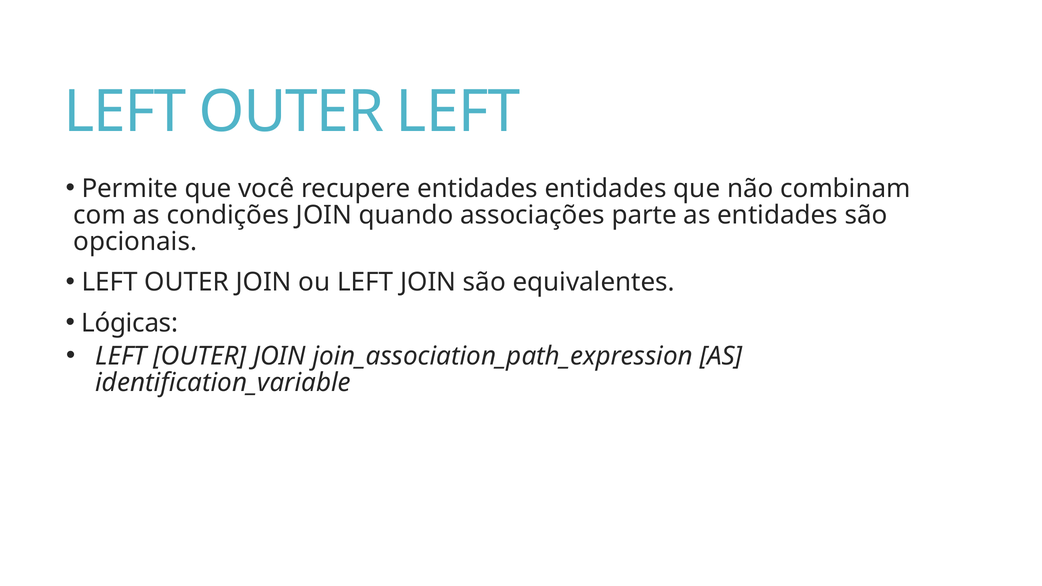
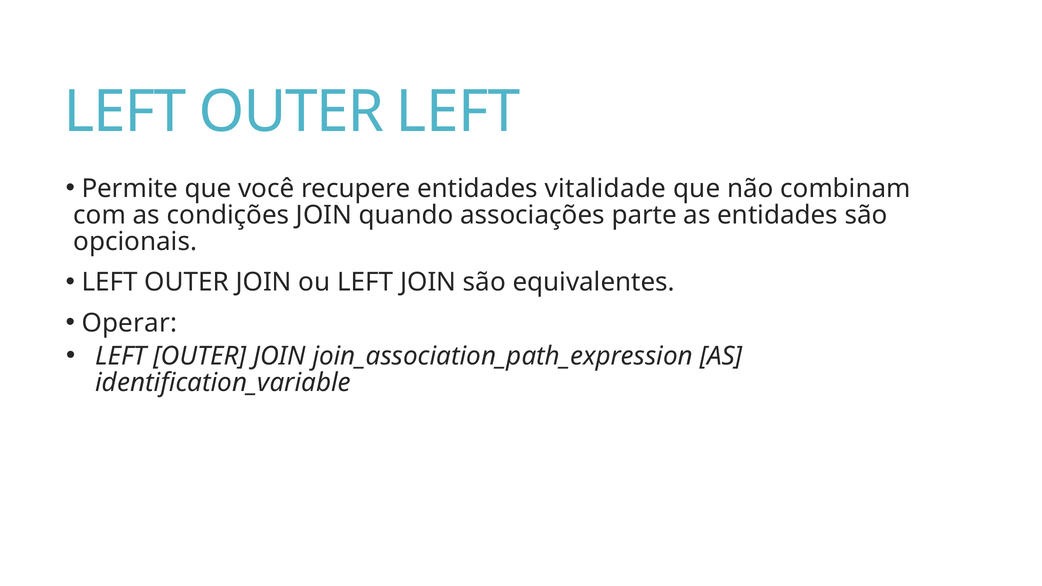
entidades entidades: entidades -> vitalidade (606, 188)
Lógicas: Lógicas -> Operar (129, 323)
